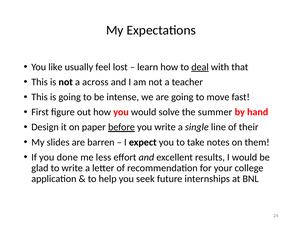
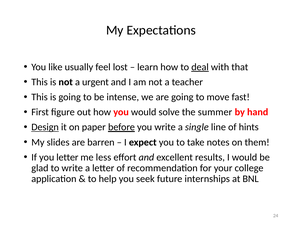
across: across -> urgent (95, 82)
Design underline: none -> present (45, 127)
their: their -> hints (249, 127)
you done: done -> letter (67, 158)
